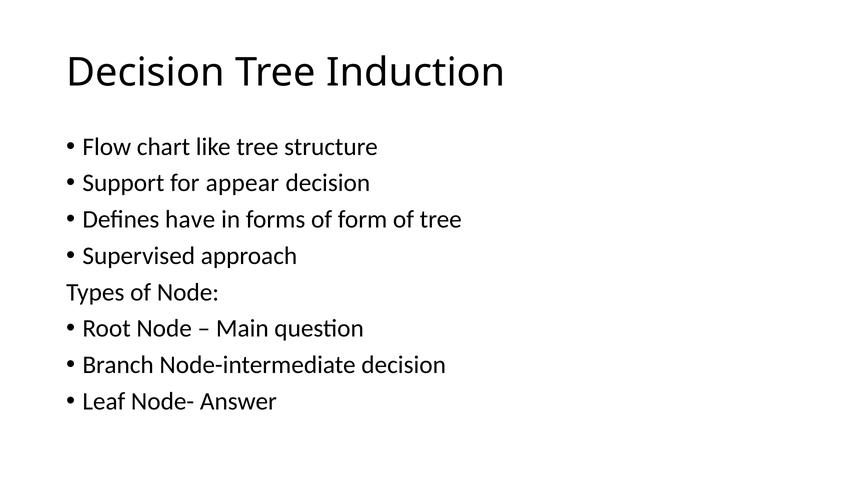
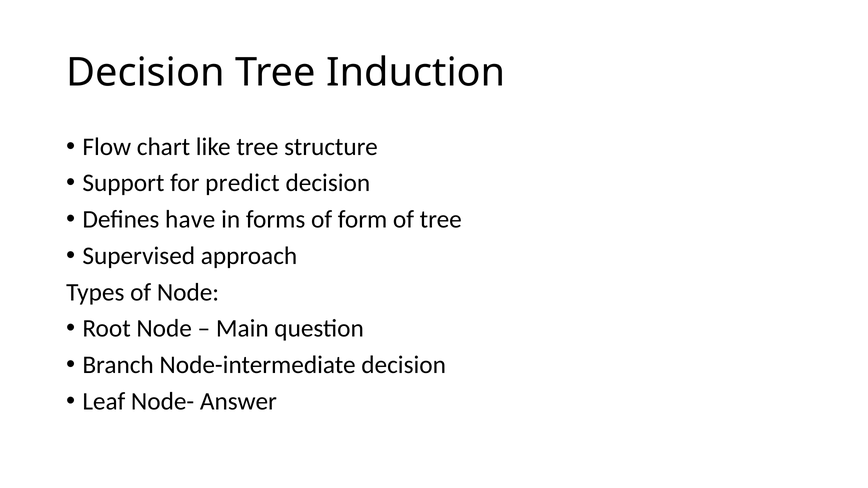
appear: appear -> predict (242, 183)
